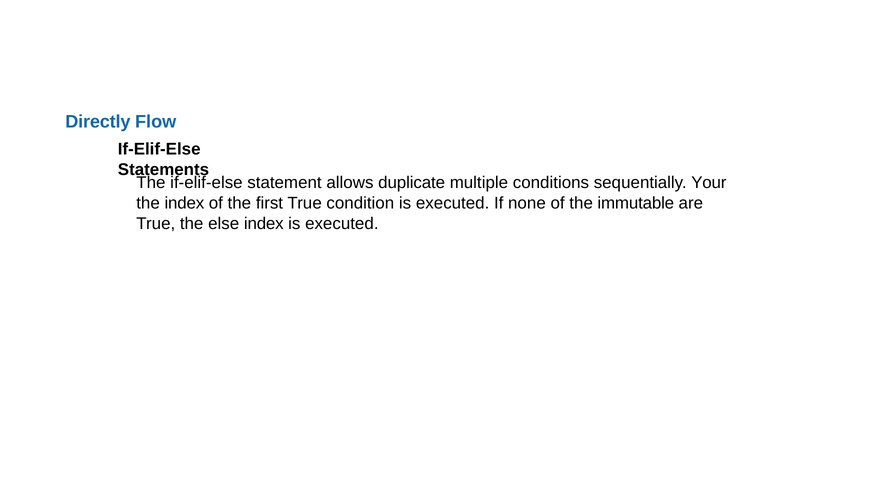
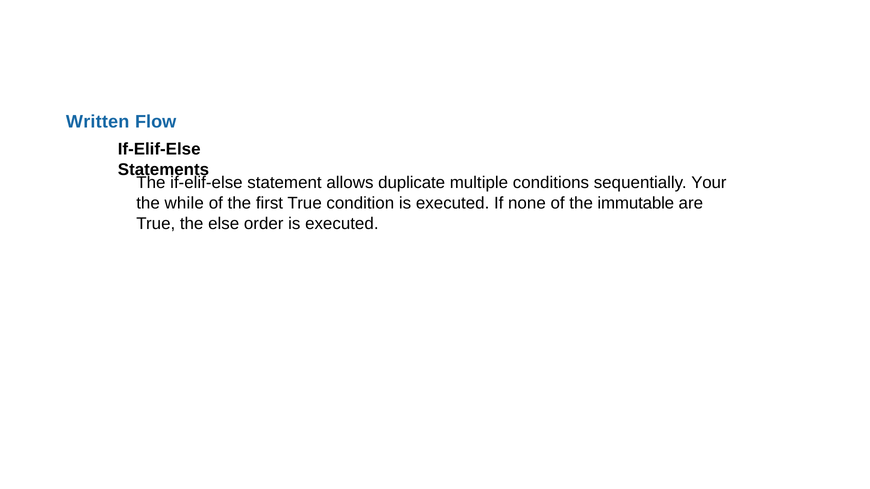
Directly: Directly -> Written (98, 122)
the index: index -> while (184, 203)
else index: index -> order (264, 224)
